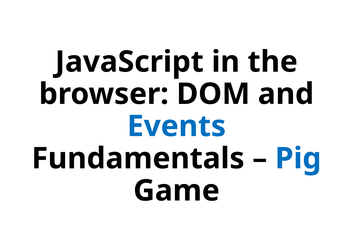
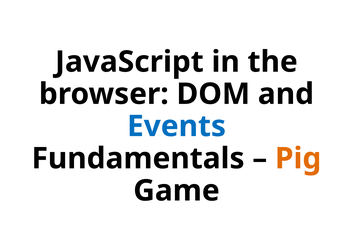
Pig colour: blue -> orange (298, 159)
